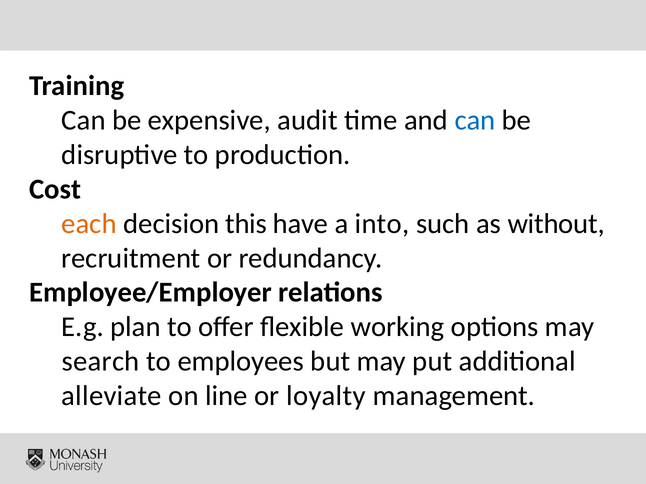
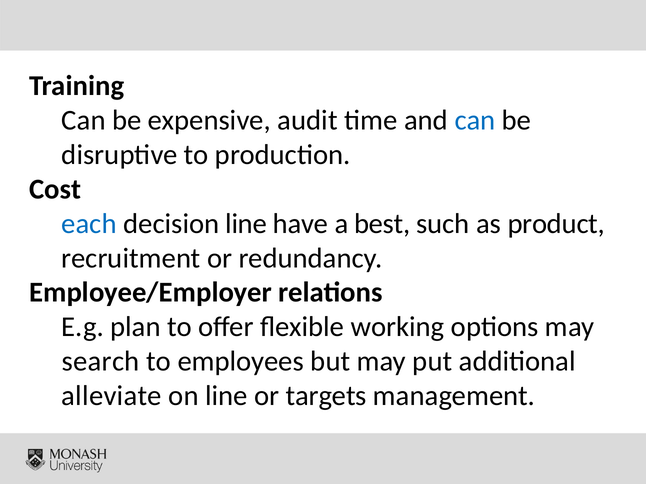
each colour: orange -> blue (89, 224)
decision this: this -> line (246, 224)
into: into -> best (382, 224)
without: without -> product (556, 224)
loyalty: loyalty -> targets (326, 396)
